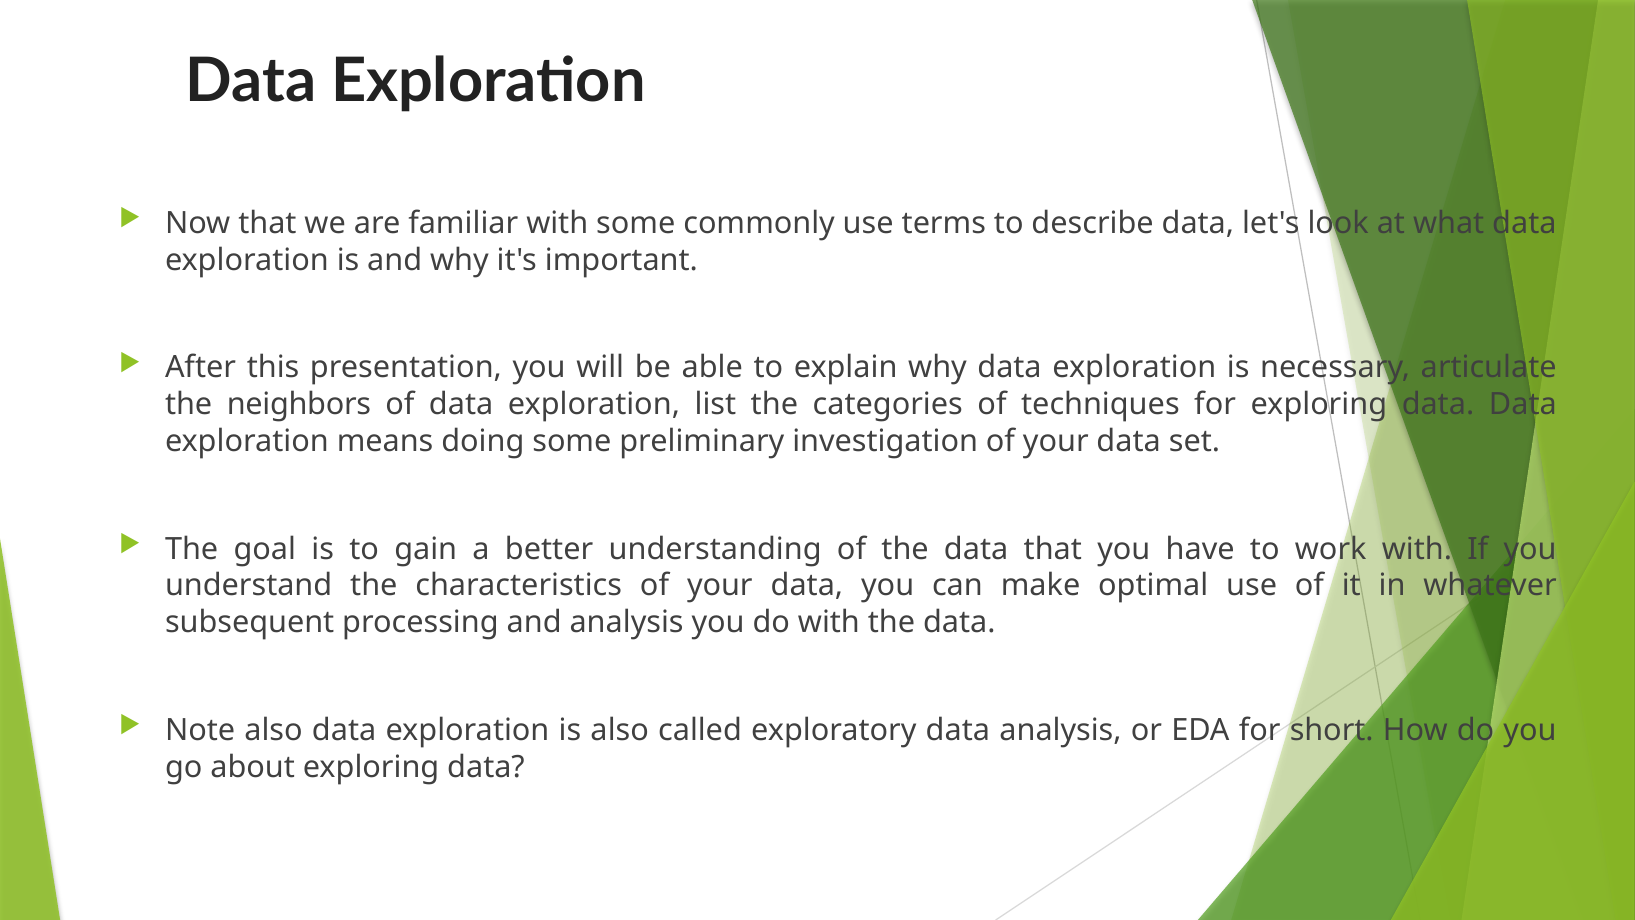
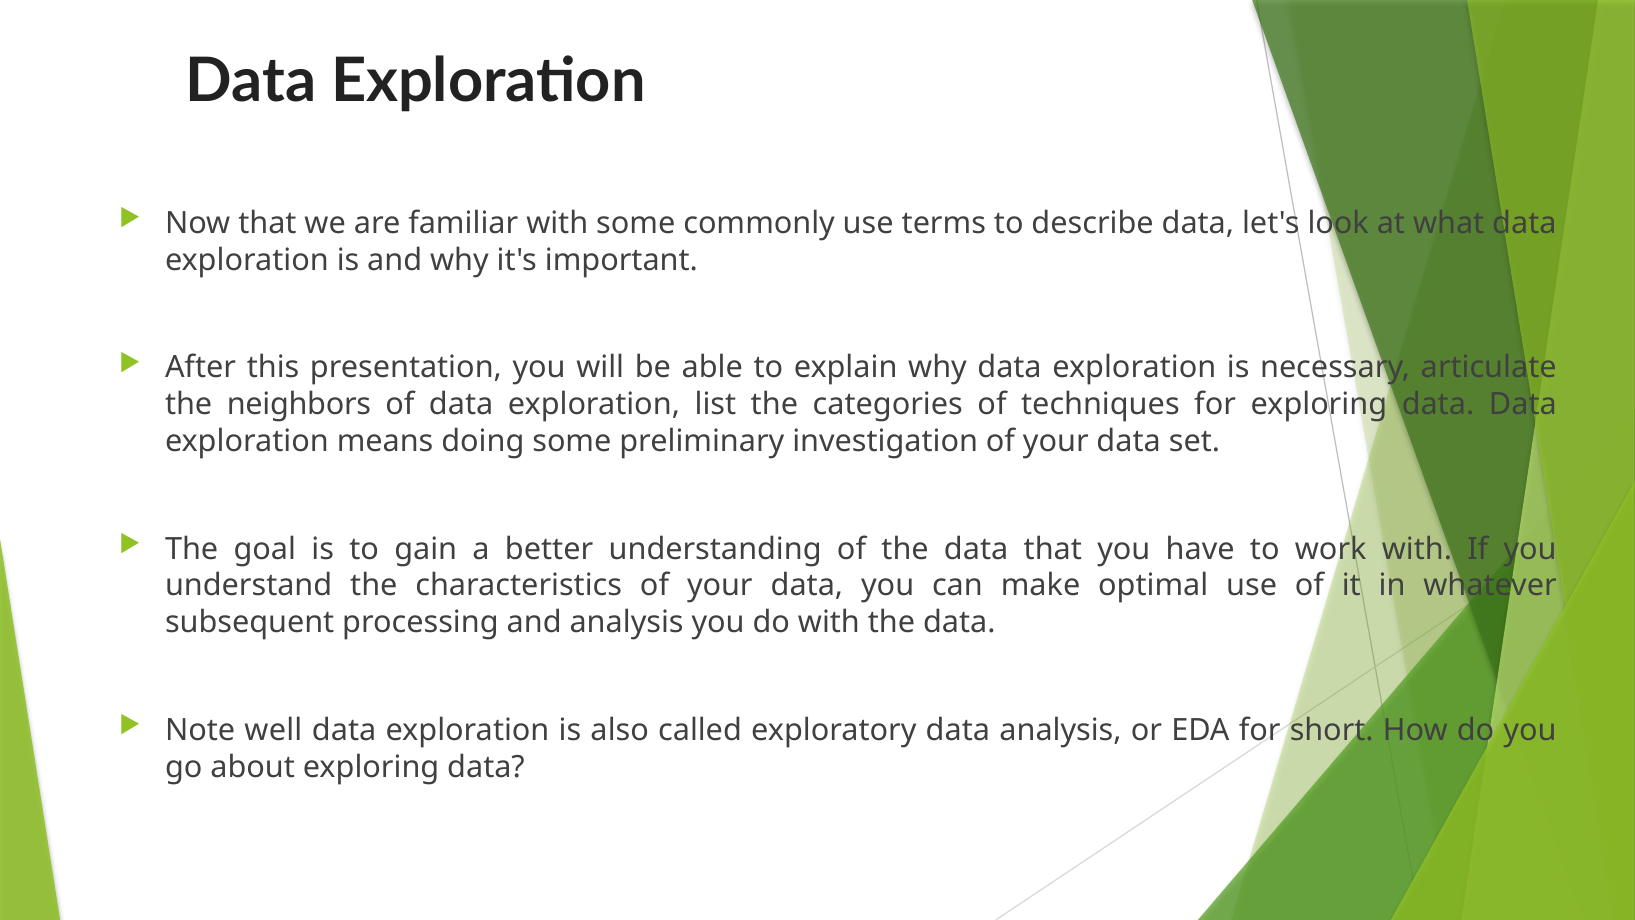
Note also: also -> well (273, 730)
